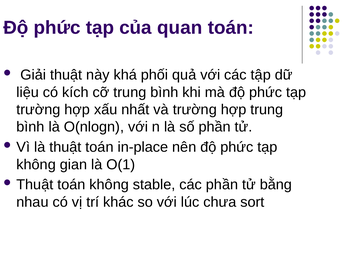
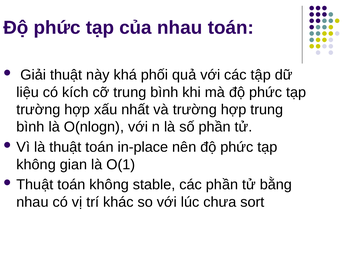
của quan: quan -> nhau (180, 28)
